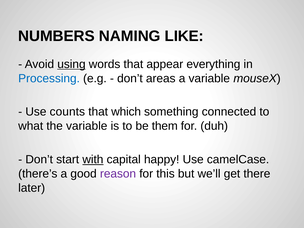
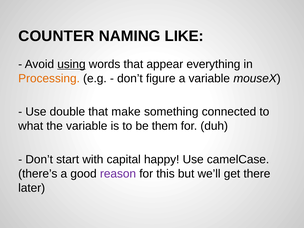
NUMBERS: NUMBERS -> COUNTER (56, 36)
Processing colour: blue -> orange (49, 78)
areas: areas -> figure (161, 78)
counts: counts -> double (67, 112)
which: which -> make (126, 112)
with underline: present -> none (93, 159)
